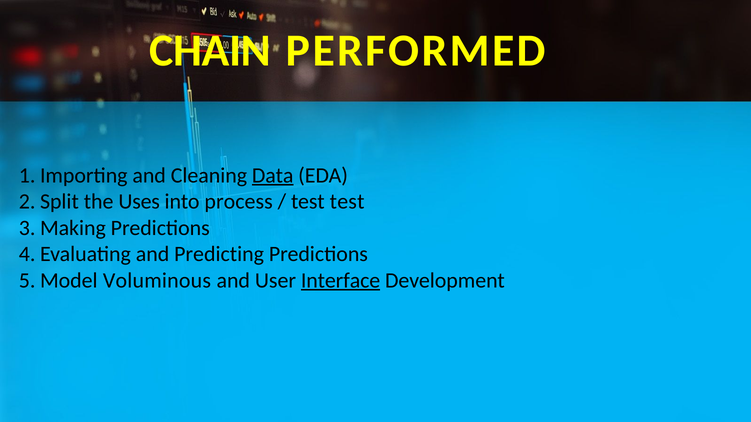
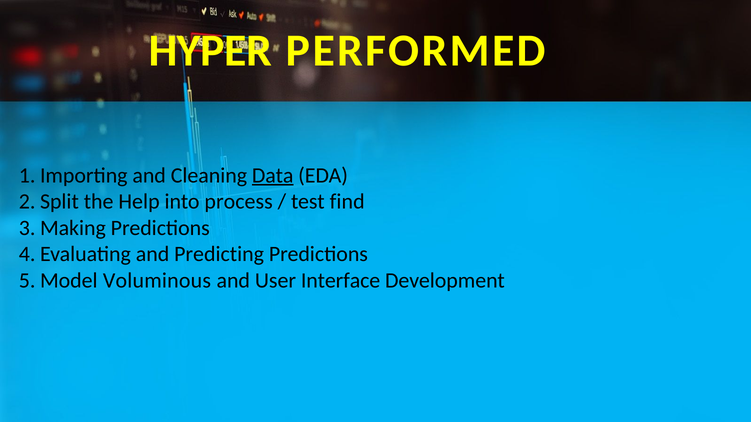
CHAIN: CHAIN -> HYPER (210, 51)
Uses: Uses -> Help (139, 202)
test test: test -> find (347, 202)
Interface underline: present -> none (341, 281)
